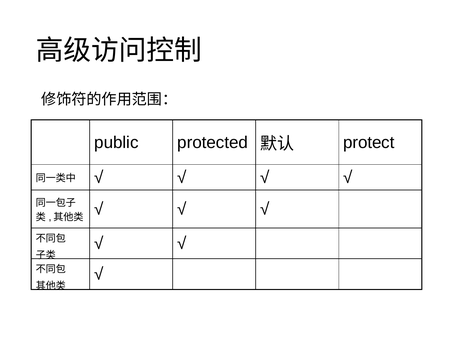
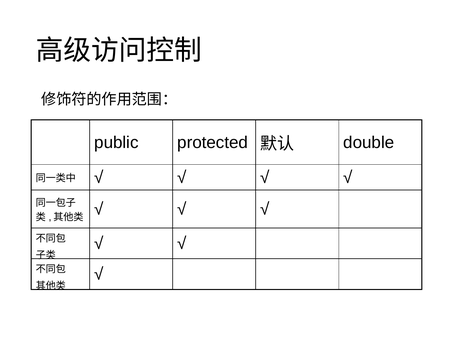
protect: protect -> double (369, 142)
